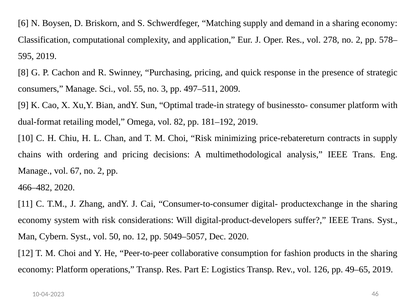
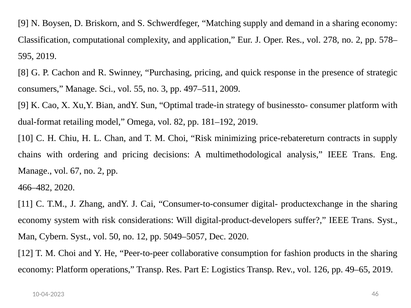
6: 6 -> 9 (23, 23)
